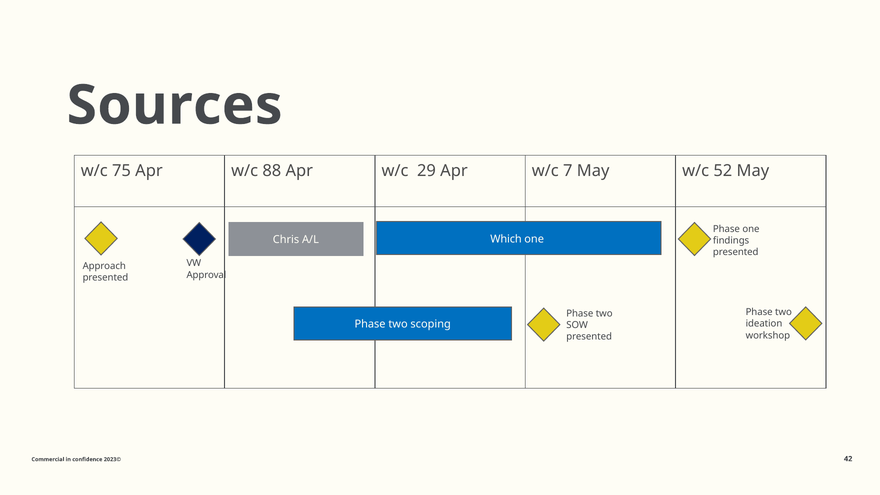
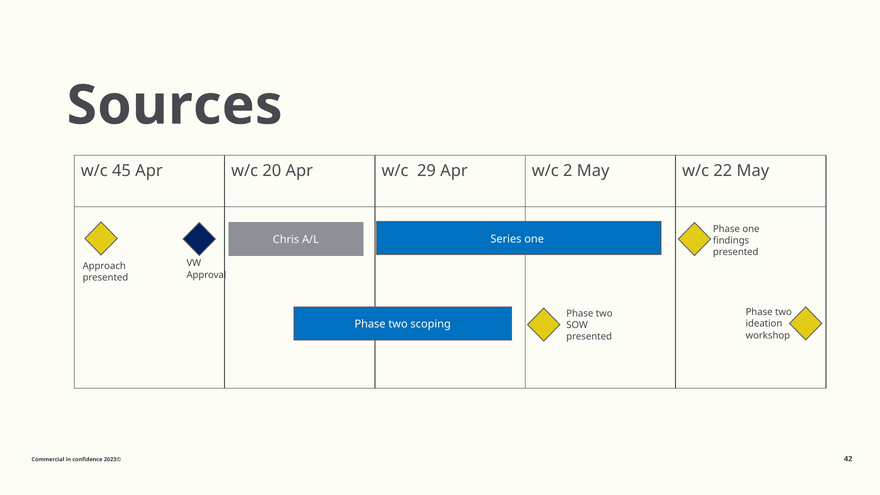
75: 75 -> 45 (121, 171)
88: 88 -> 20 (272, 171)
7: 7 -> 2 (568, 171)
52: 52 -> 22 (723, 171)
Which: Which -> Series (506, 239)
